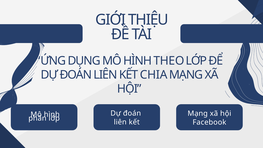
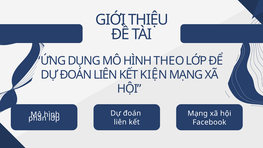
CHIA: CHIA -> KIỆN (154, 75)
